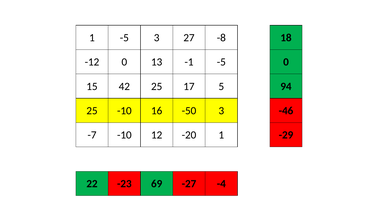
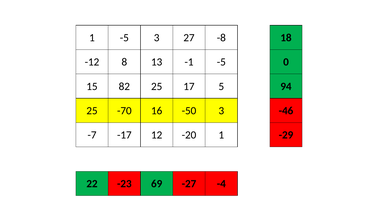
-12 0: 0 -> 8 (124, 62)
42: 42 -> 82 (124, 86)
25 -10: -10 -> -70 (124, 111)
-7 -10: -10 -> -17 (124, 135)
